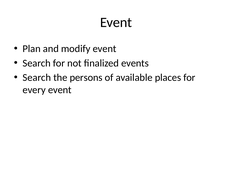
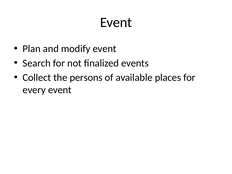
Search: Search -> Collect (37, 78)
